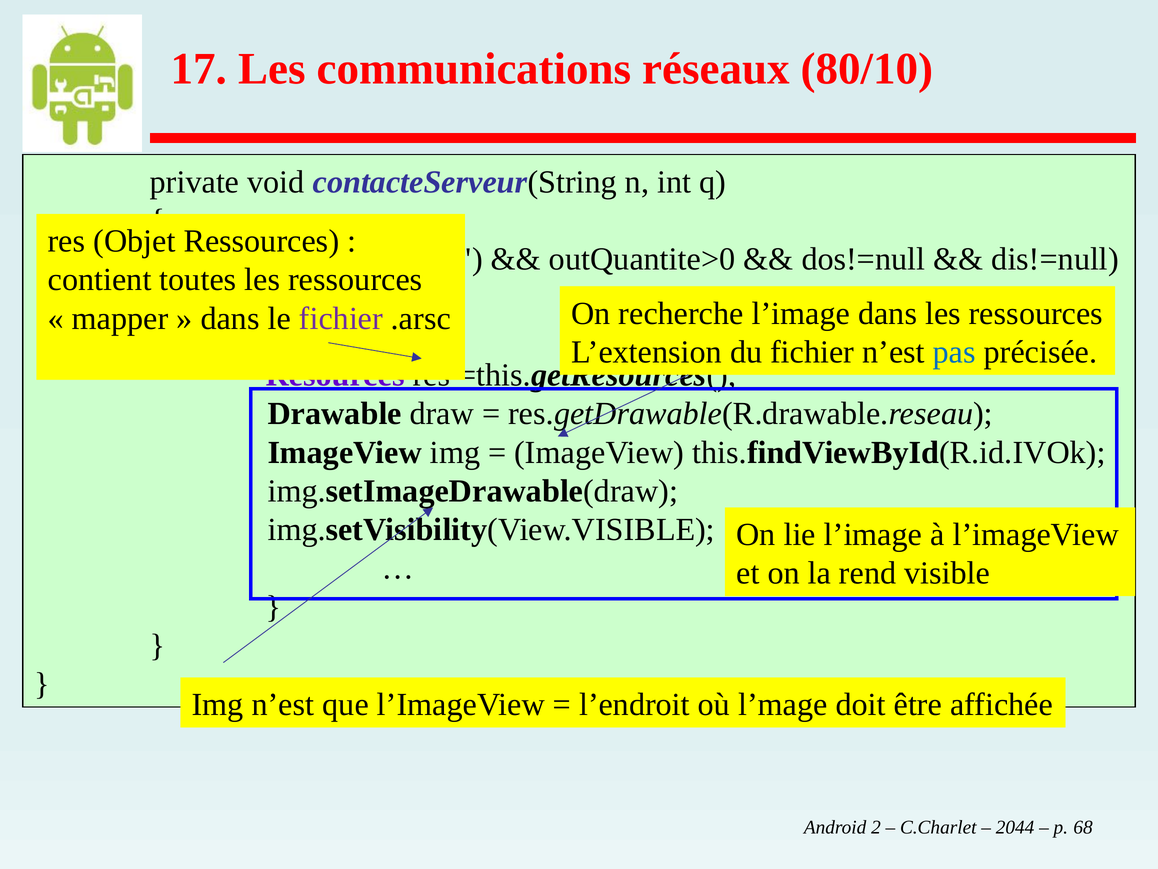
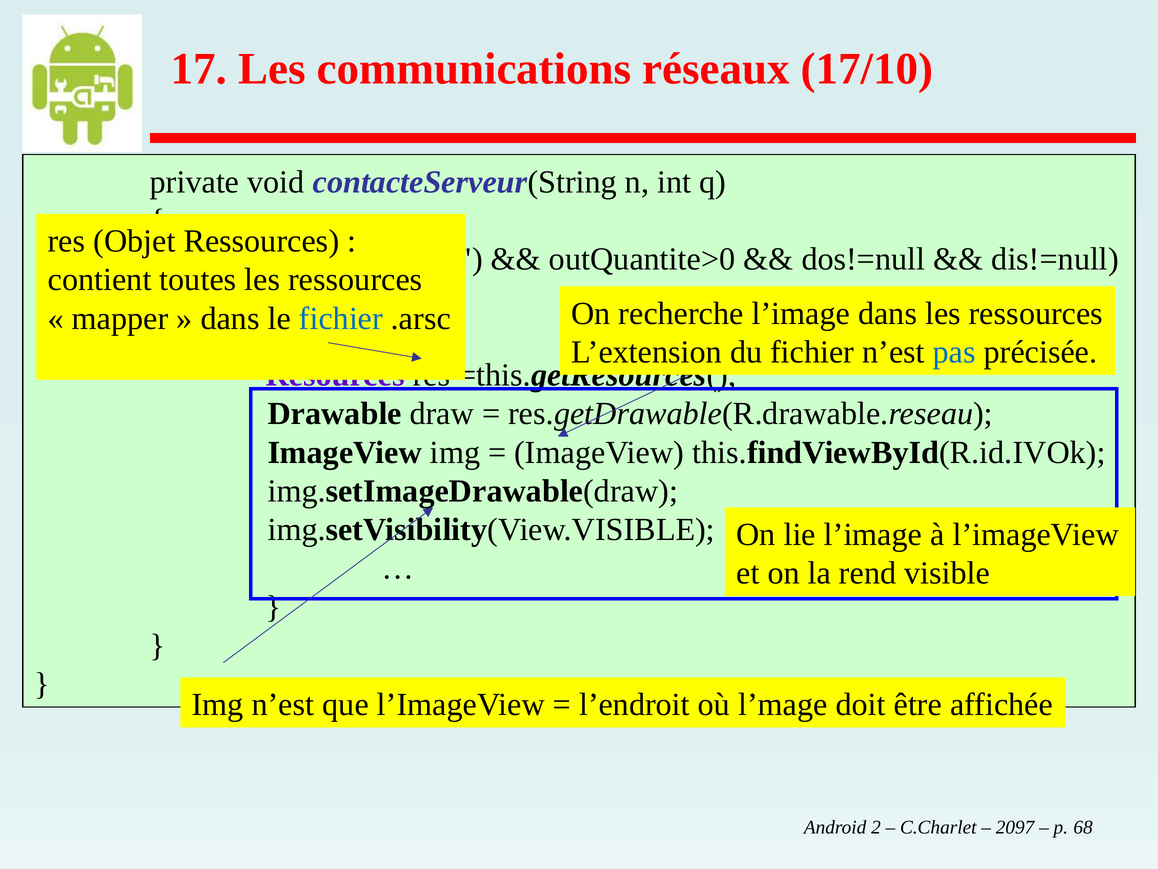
80/10: 80/10 -> 17/10 (867, 69)
fichier colour: purple -> blue (341, 318)
2044: 2044 -> 2097 (1015, 827)
